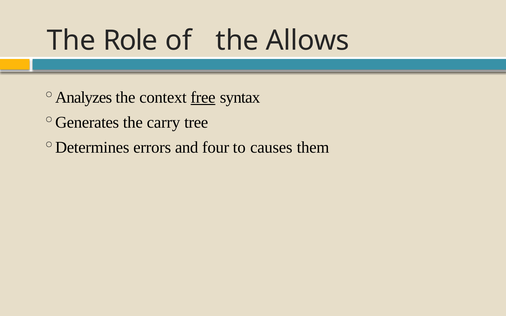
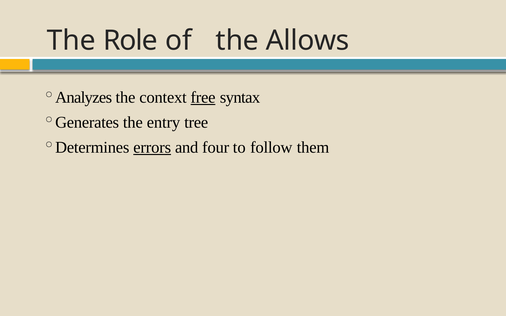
carry: carry -> entry (163, 123)
errors underline: none -> present (152, 148)
causes: causes -> follow (271, 148)
